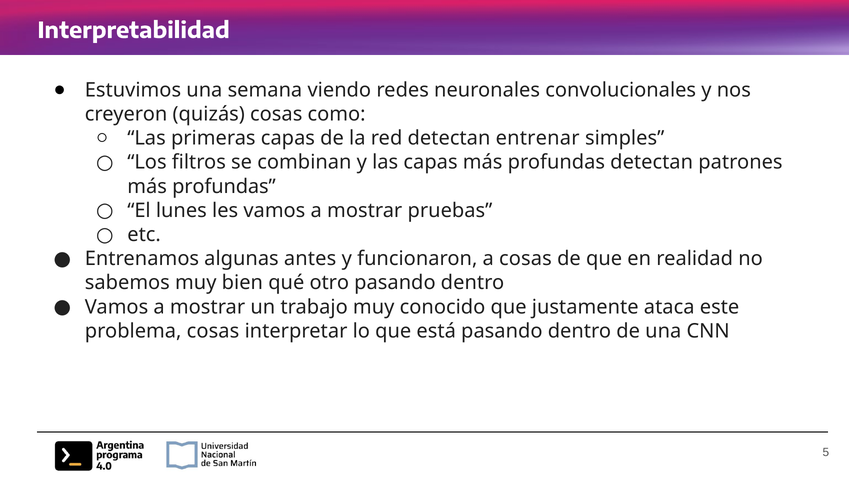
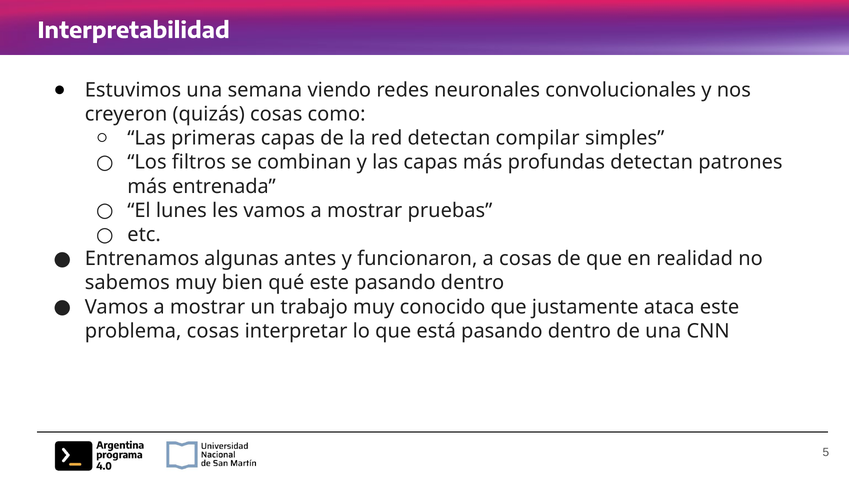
entrenar: entrenar -> compilar (538, 138)
profundas: profundas -> entrenada (224, 186)
qué otro: otro -> este (329, 283)
